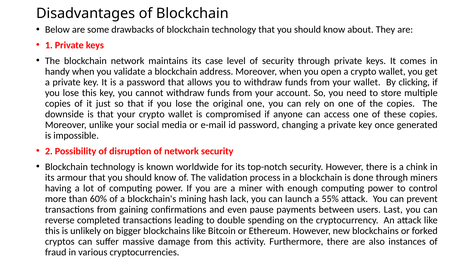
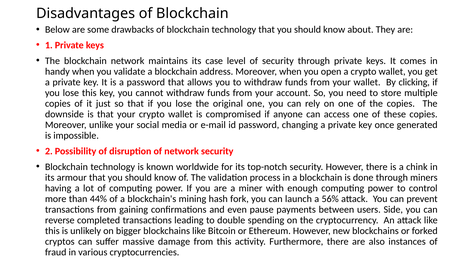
60%: 60% -> 44% (98, 199)
lack: lack -> fork (239, 199)
55%: 55% -> 56% (330, 199)
Last: Last -> Side (393, 209)
